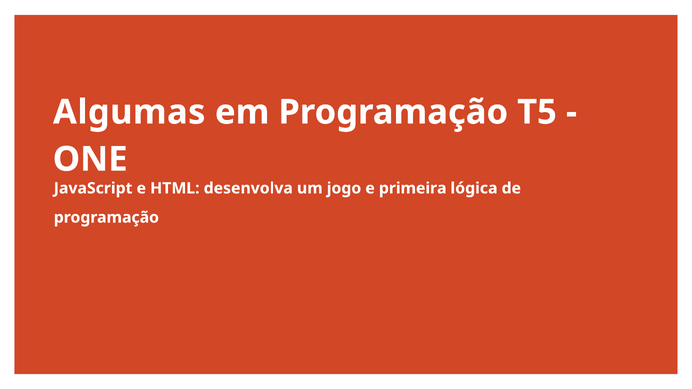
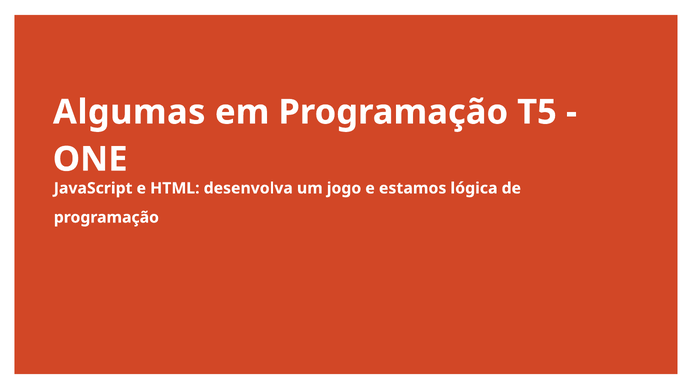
primeira: primeira -> estamos (413, 188)
